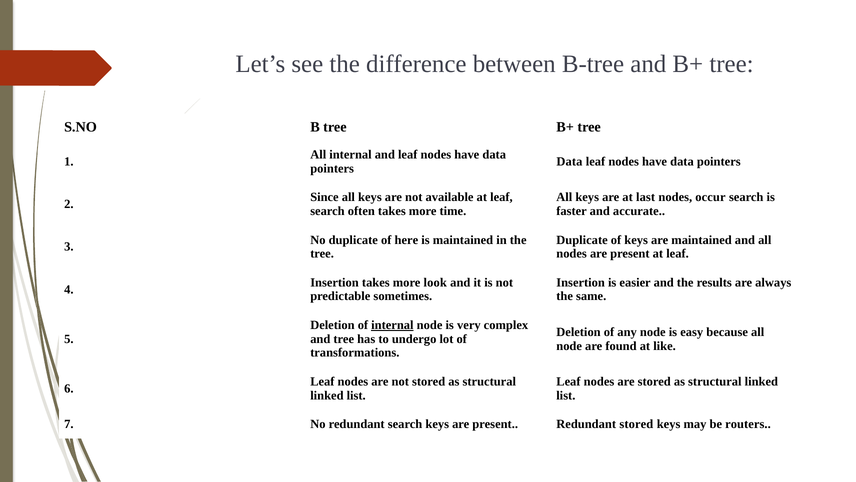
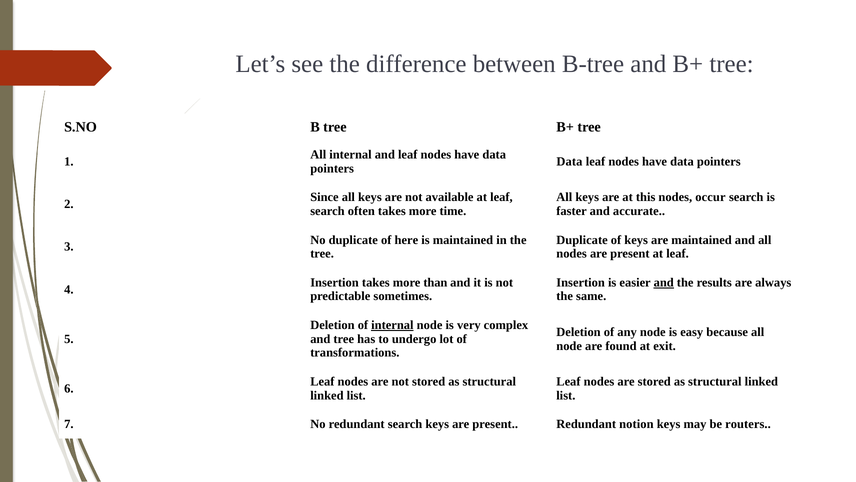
last: last -> this (646, 197)
look: look -> than (435, 282)
and underline: none -> present (664, 282)
like: like -> exit (665, 346)
Redundant stored: stored -> notion (636, 424)
